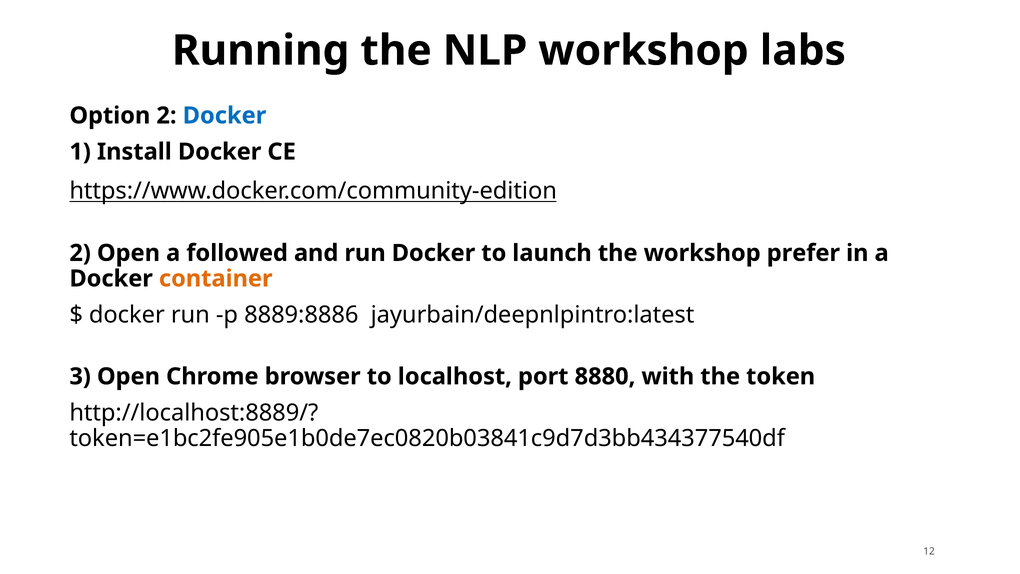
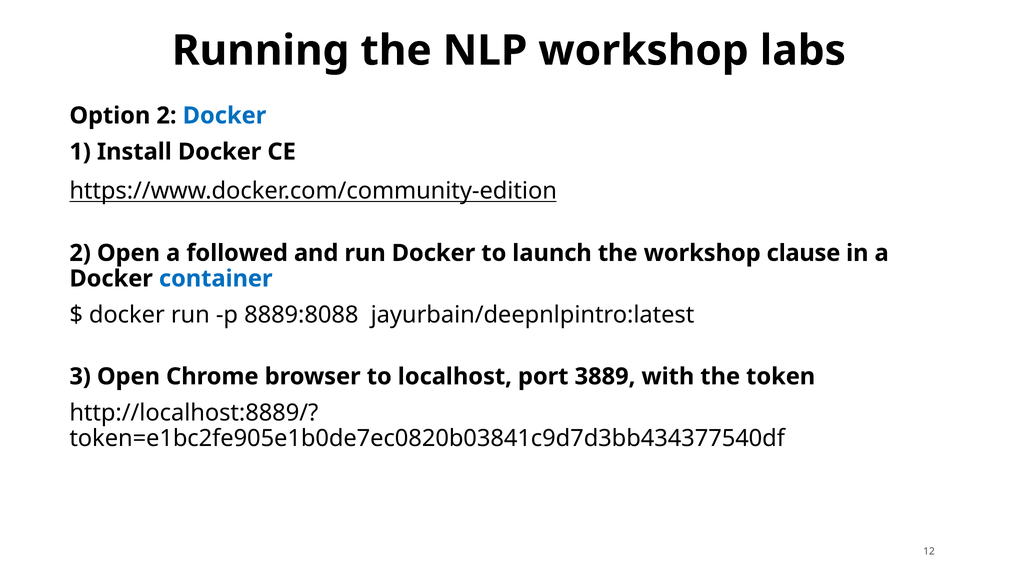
prefer: prefer -> clause (803, 253)
container colour: orange -> blue (216, 278)
8889:8886: 8889:8886 -> 8889:8088 (301, 315)
8880: 8880 -> 3889 (605, 376)
